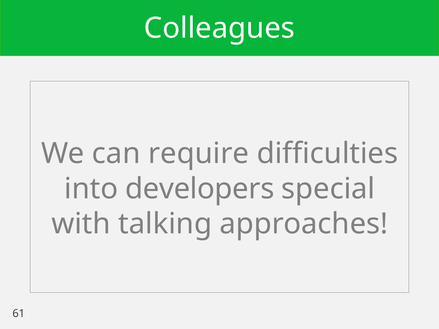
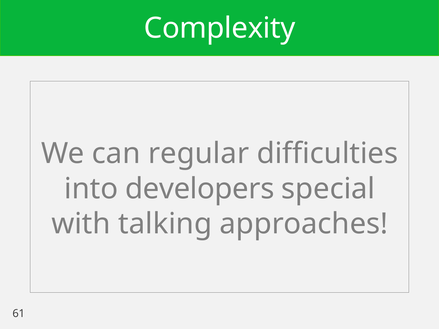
Colleagues: Colleagues -> Complexity (220, 28)
require: require -> regular (199, 154)
